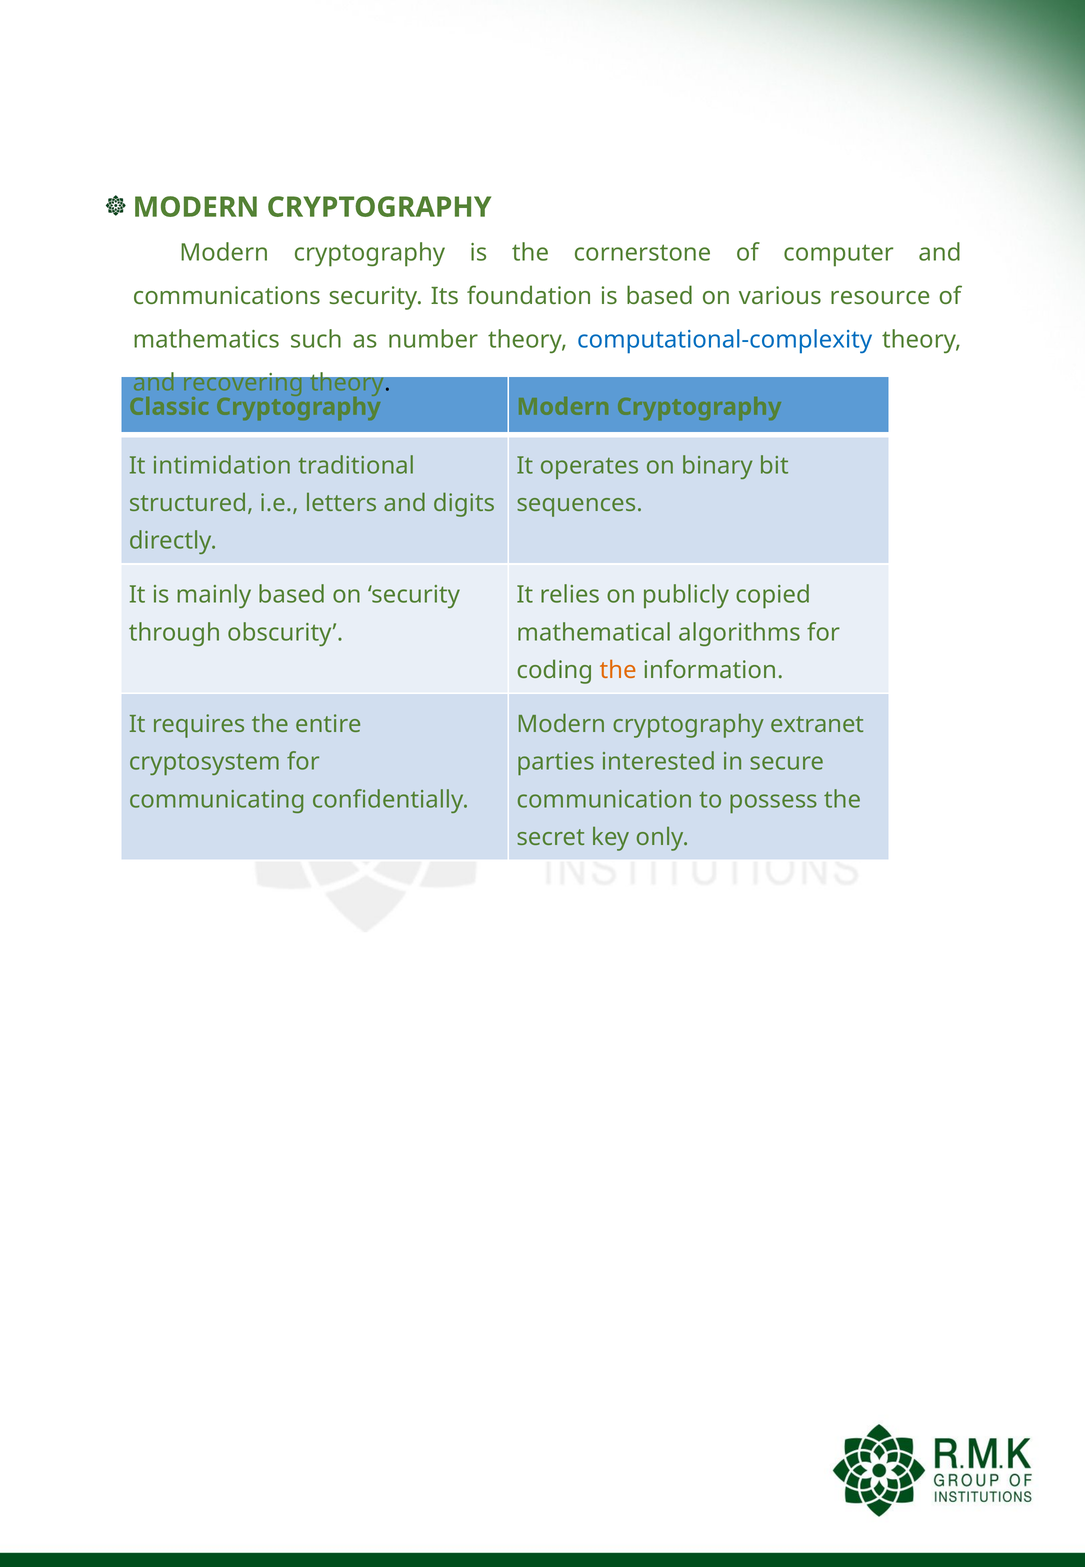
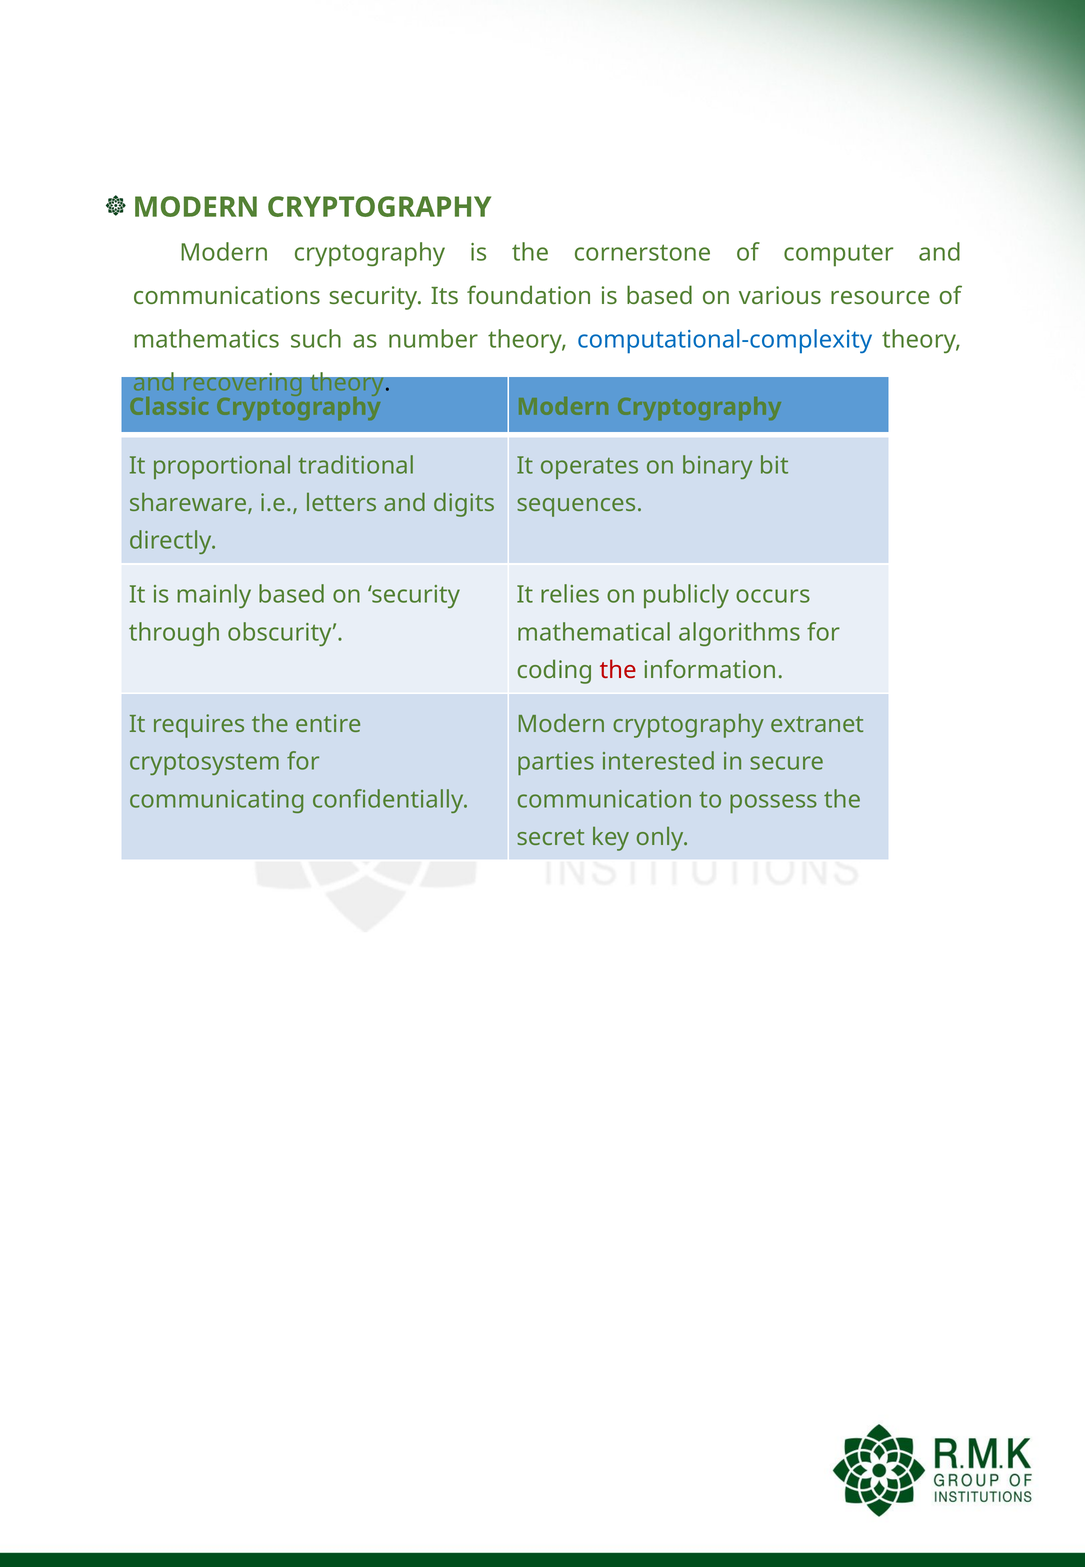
intimidation: intimidation -> proportional (222, 466)
structured: structured -> shareware (191, 503)
copied: copied -> occurs (773, 595)
the colour: orange -> red (618, 670)
